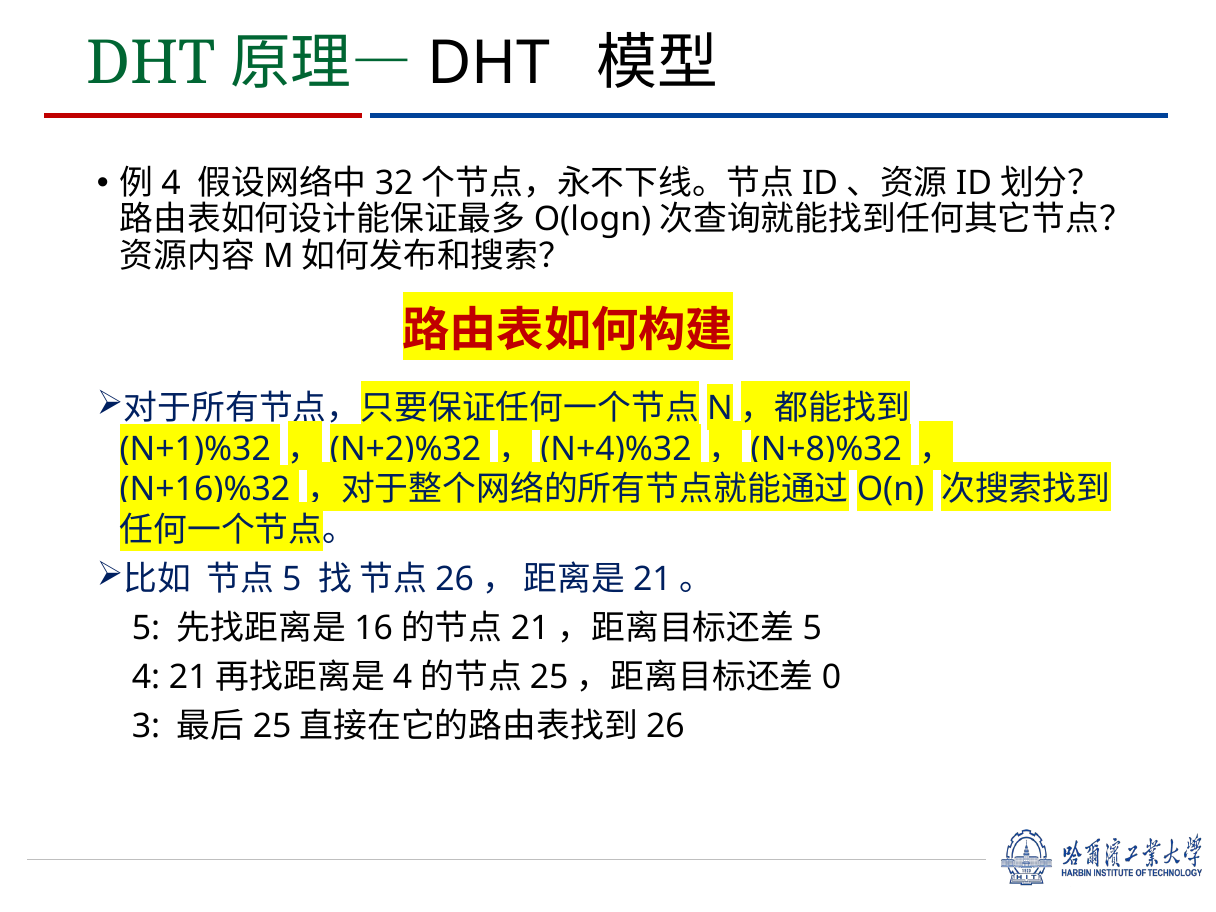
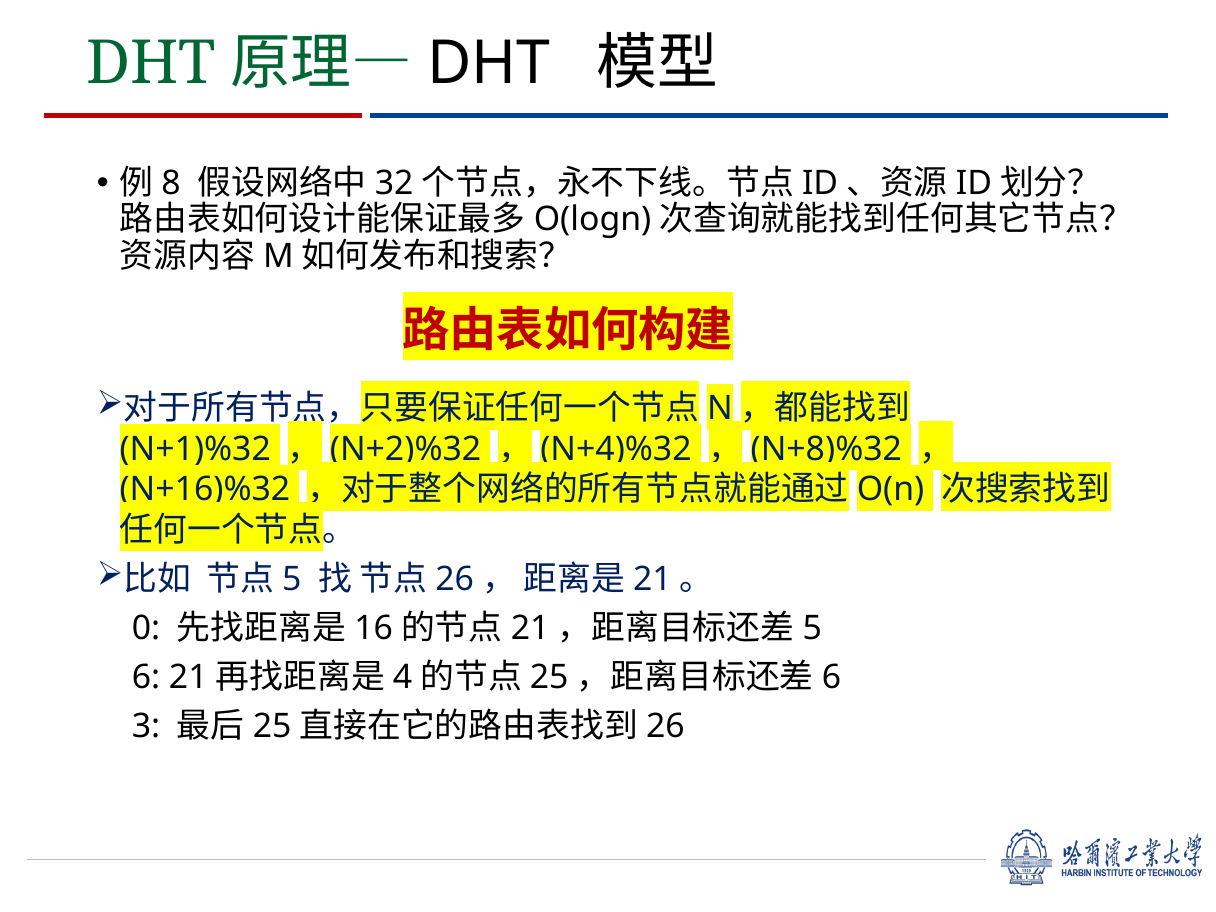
4: 4 -> 8 (171, 183)
5: 5 -> 0 (146, 628)
4: 4 -> 6 (146, 678)
0: 0 -> 6 (831, 678)
